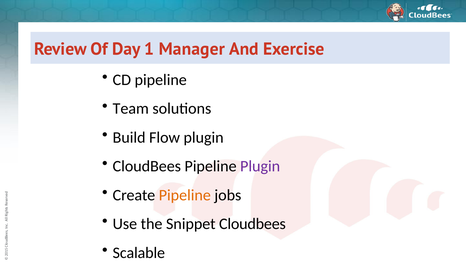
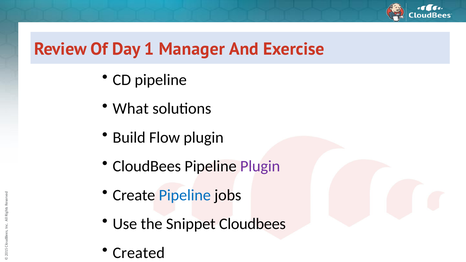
Team: Team -> What (131, 109)
Pipeline colour: orange -> blue (185, 195)
Scalable: Scalable -> Created (139, 253)
